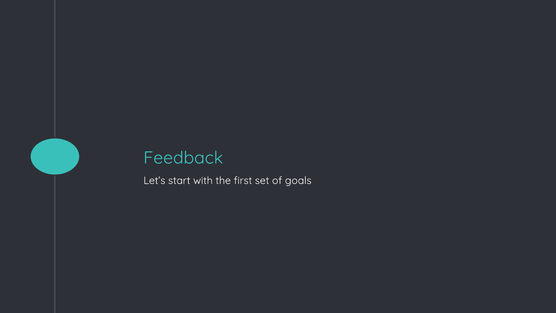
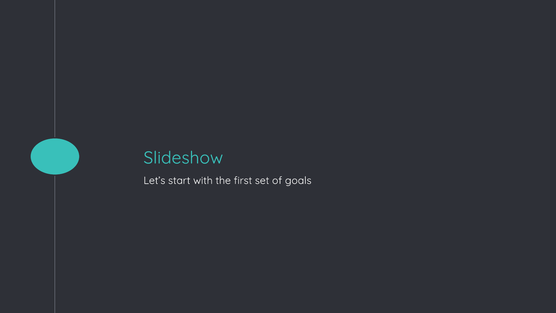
Feedback: Feedback -> Slideshow (183, 158)
